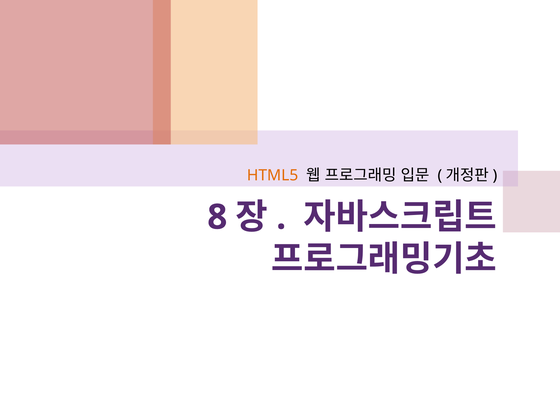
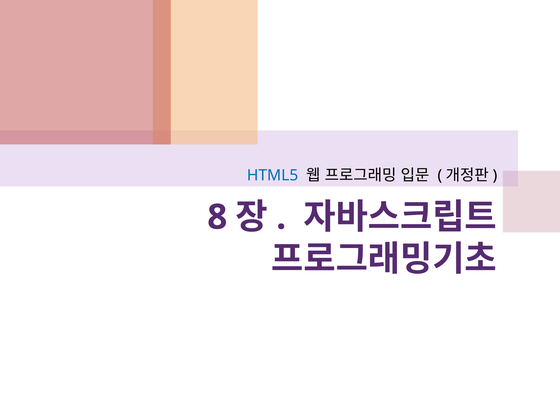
HTML5 colour: orange -> blue (273, 175)
